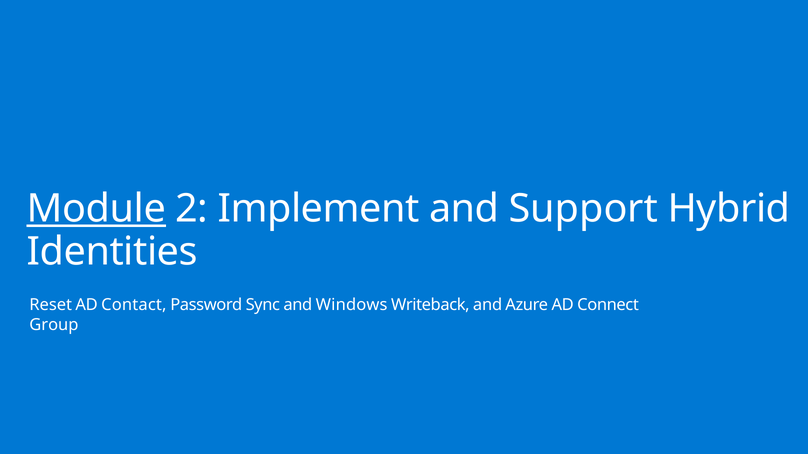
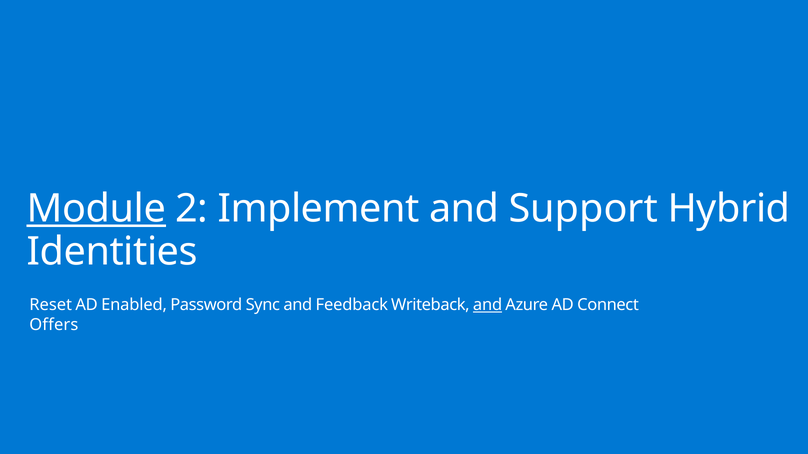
Contact: Contact -> Enabled (134, 305)
Windows: Windows -> Feedback (352, 305)
and underline: none -> present (488, 305)
Group: Group -> Offers (54, 325)
